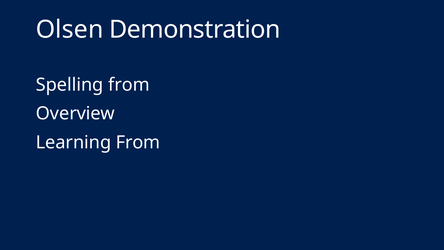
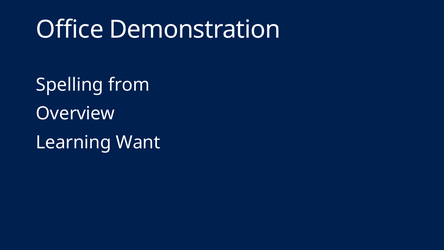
Olsen: Olsen -> Office (70, 30)
Learning From: From -> Want (138, 142)
